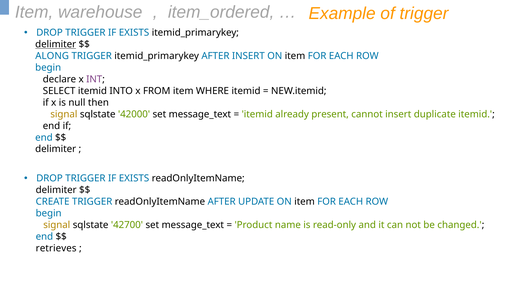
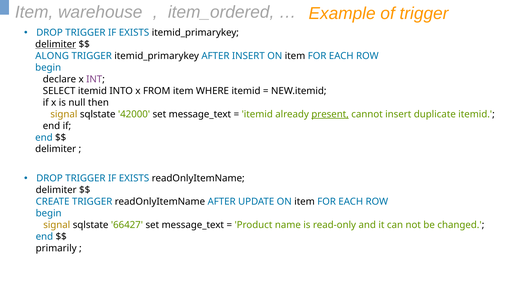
present underline: none -> present (330, 114)
42700: 42700 -> 66427 (127, 225)
retrieves: retrieves -> primarily (56, 248)
